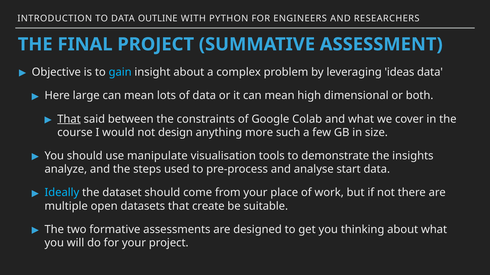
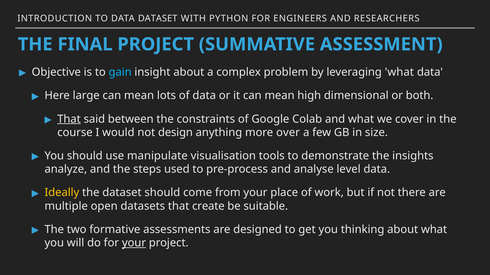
DATA OUTLINE: OUTLINE -> DATASET (158, 19)
leveraging ideas: ideas -> what (399, 72)
such: such -> over (288, 133)
start: start -> level (349, 170)
Ideally colour: light blue -> yellow (62, 193)
your underline: none -> present (134, 243)
